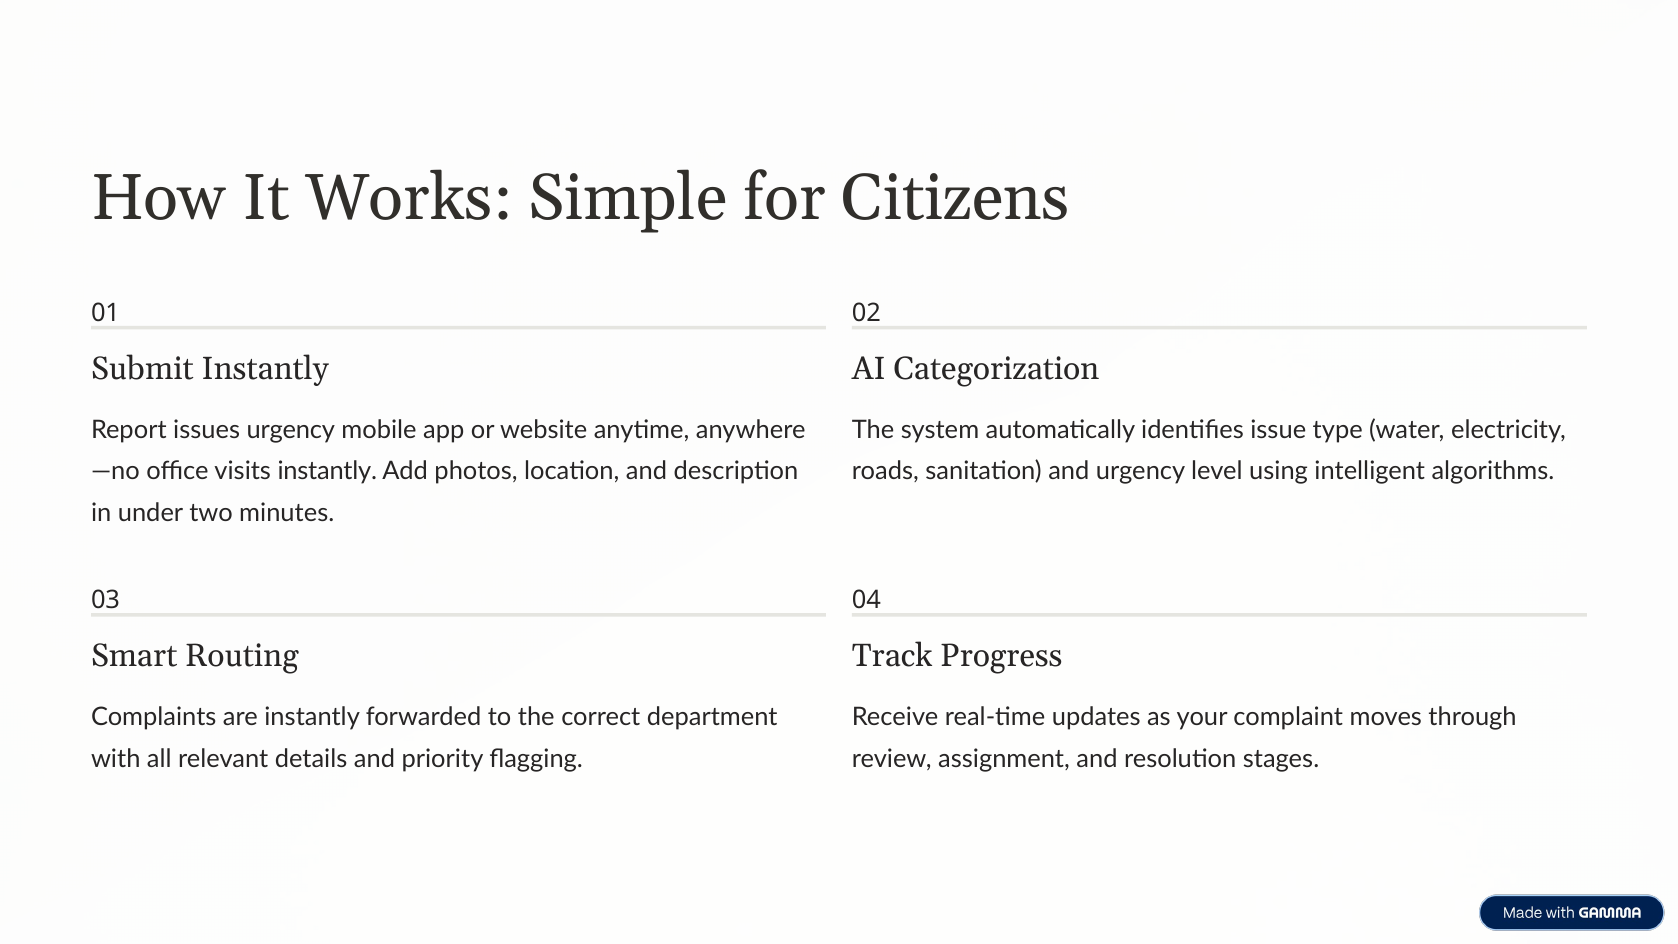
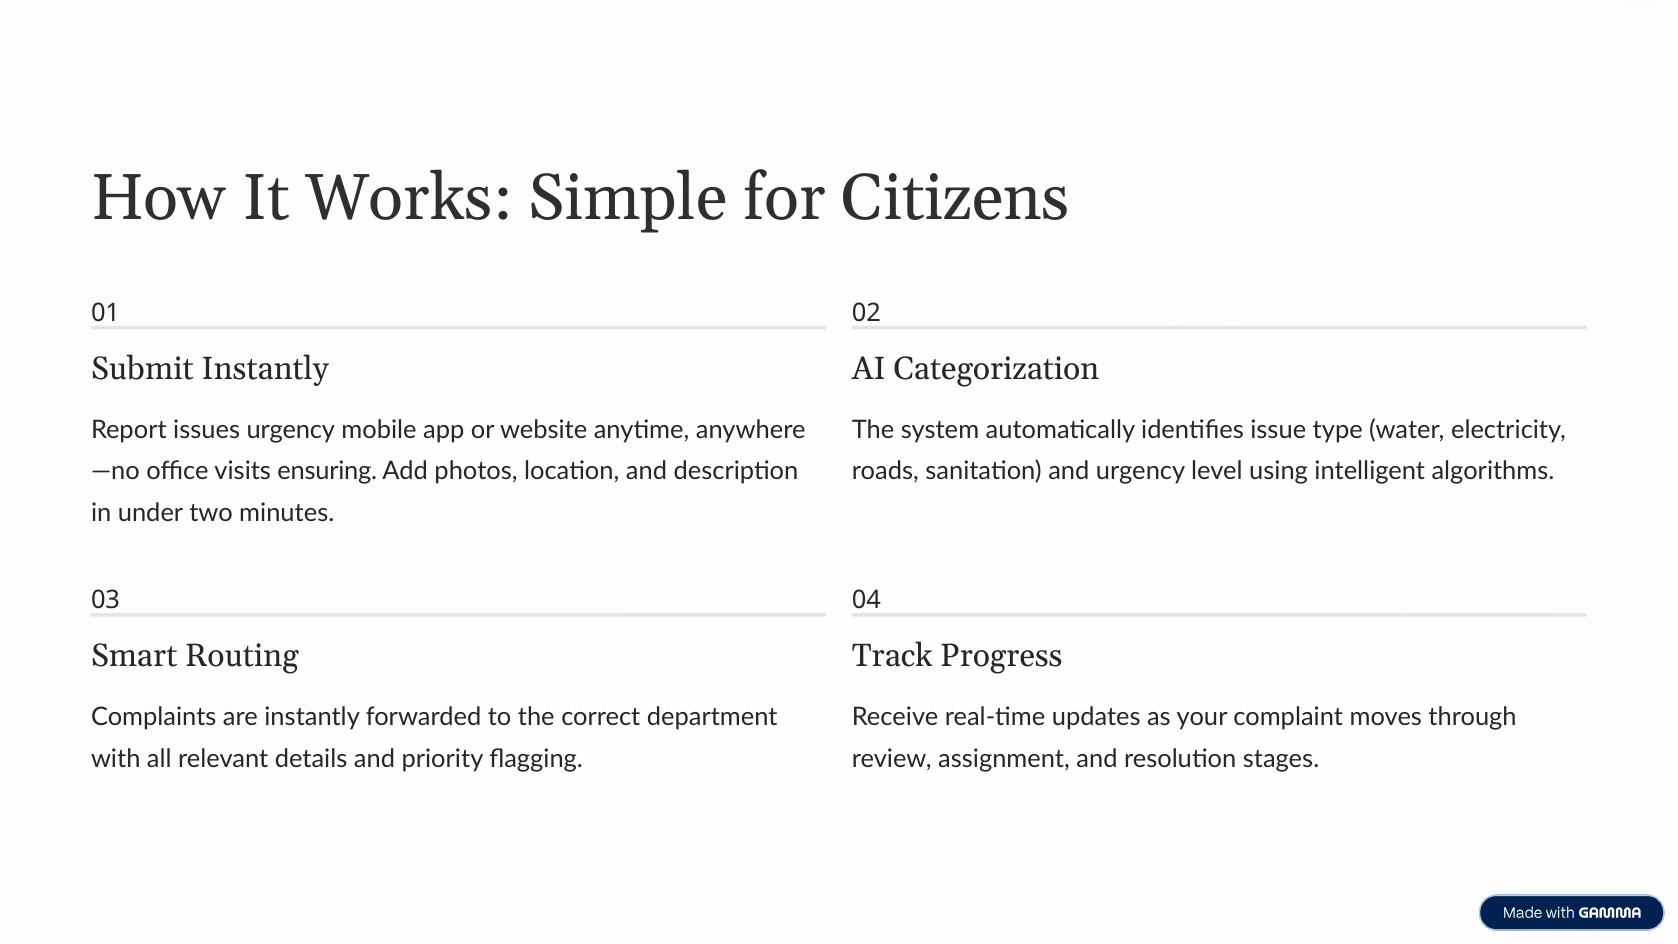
visits instantly: instantly -> ensuring (327, 471)
